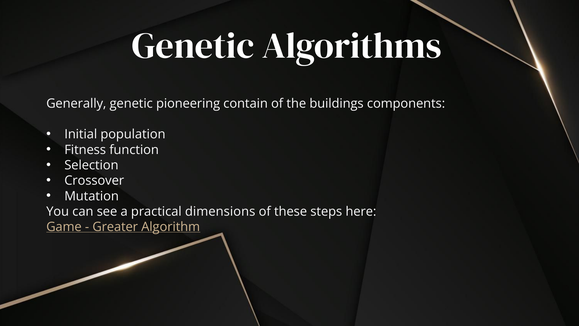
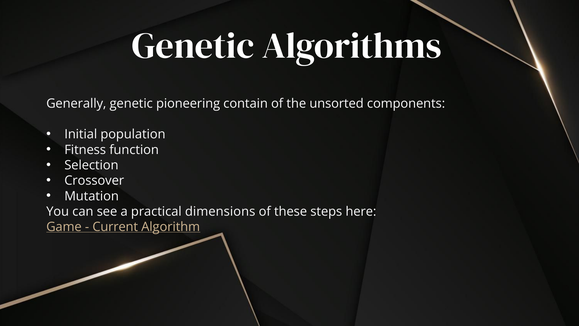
buildings: buildings -> unsorted (337, 103)
Greater: Greater -> Current (115, 227)
